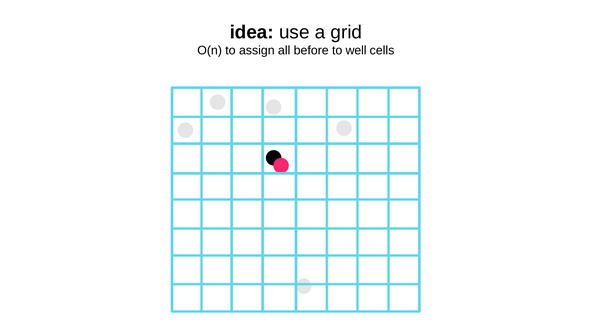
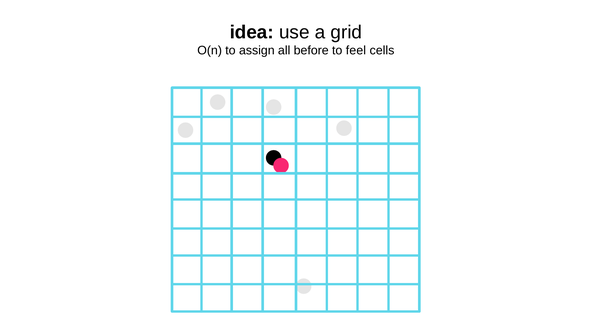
well: well -> feel (356, 50)
